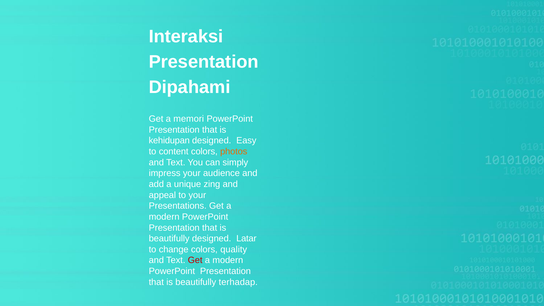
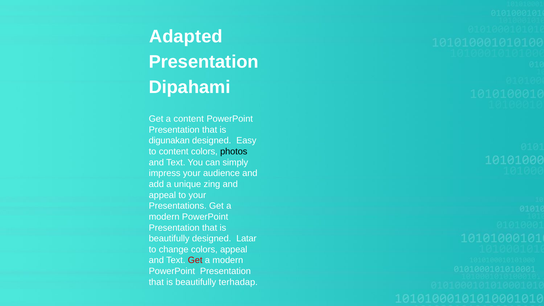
Interaksi: Interaksi -> Adapted (186, 36)
a memori: memori -> content (189, 119)
kehidupan: kehidupan -> digunakan (169, 141)
photos colour: orange -> black (234, 152)
colors quality: quality -> appeal (234, 249)
